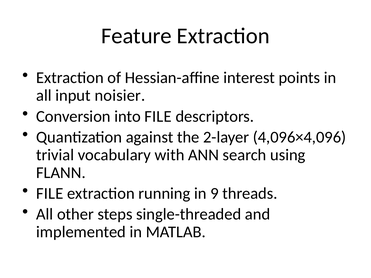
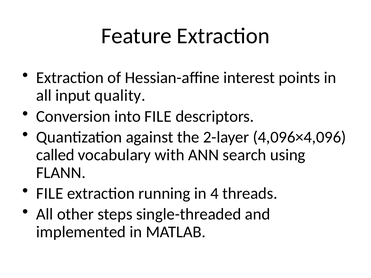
noisier: noisier -> quality (120, 96)
trivial: trivial -> called (55, 155)
9: 9 -> 4 (214, 194)
